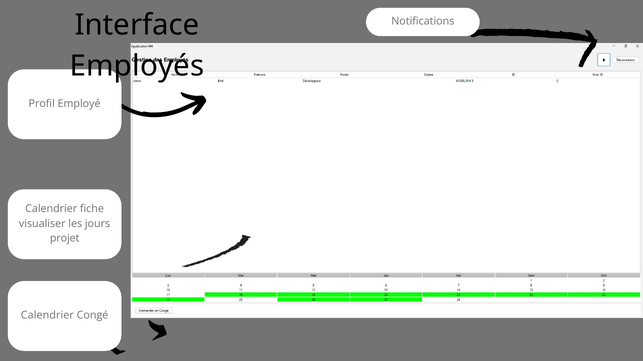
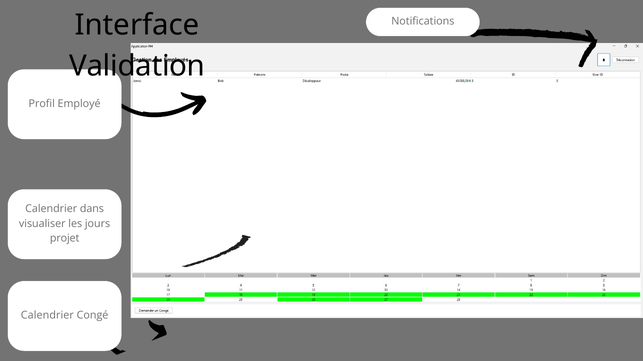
Employés: Employés -> Validation (137, 66)
fiche: fiche -> dans (92, 209)
